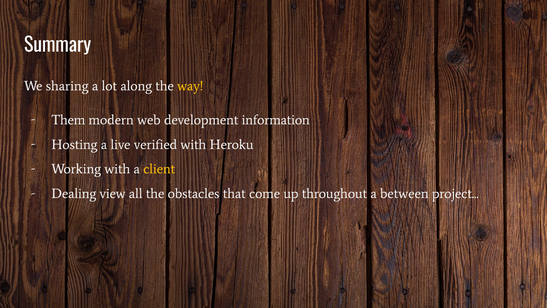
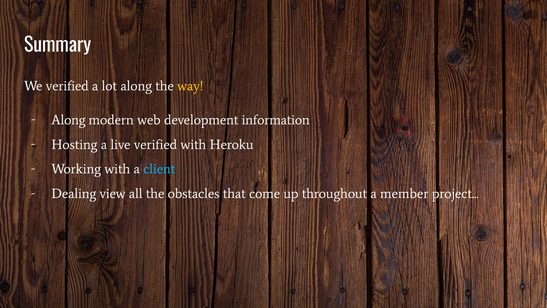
We sharing: sharing -> verified (67, 86)
Them: Them -> Along (68, 120)
client colour: yellow -> light blue (159, 169)
between: between -> member (404, 194)
